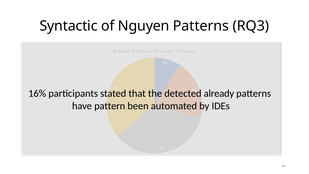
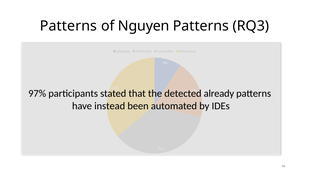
Syntactic: Syntactic -> Patterns (68, 26)
16%: 16% -> 97% (37, 93)
pattern: pattern -> instead (110, 106)
